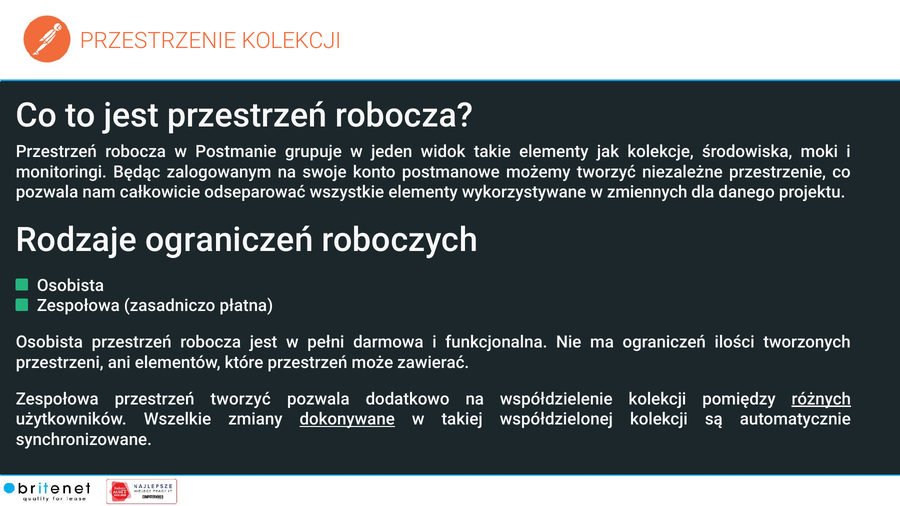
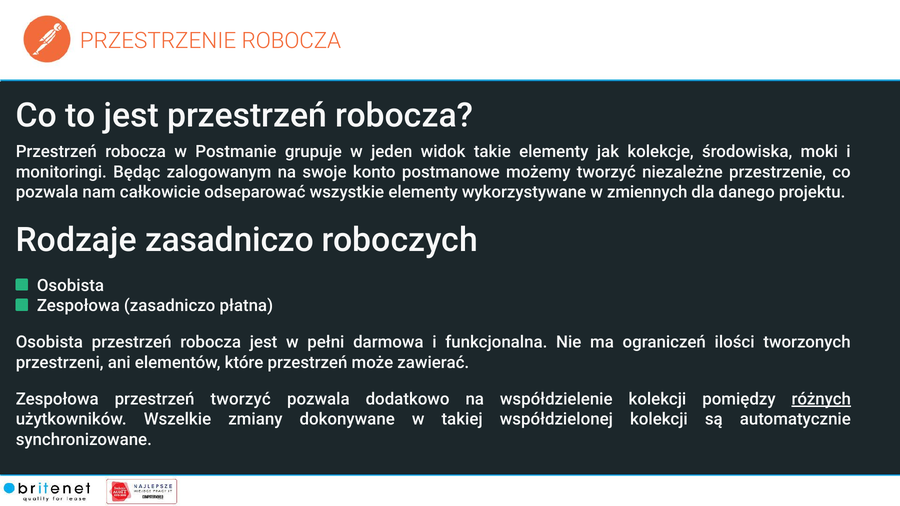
PRZESTRZENIE KOLEKCJI: KOLEKCJI -> ROBOCZA (291, 41)
Rodzaje ograniczeń: ograniczeń -> zasadniczo (229, 240)
dokonywane underline: present -> none (347, 419)
